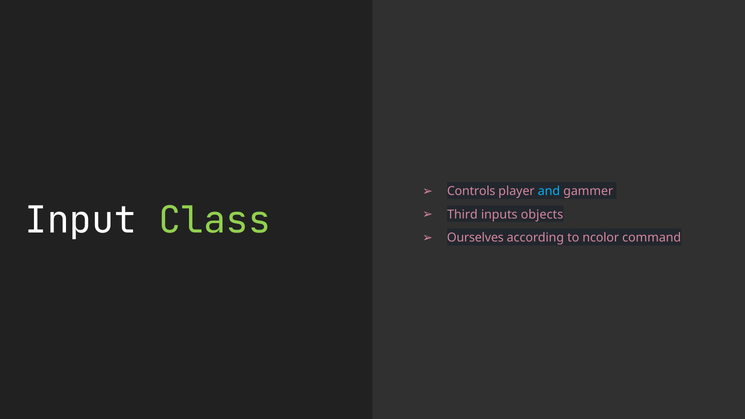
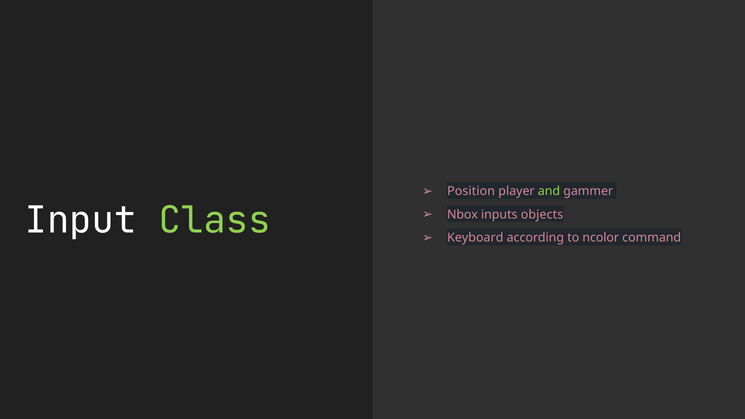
Controls: Controls -> Position (471, 191)
and colour: light blue -> light green (549, 191)
Third: Third -> Nbox (462, 215)
Ourselves: Ourselves -> Keyboard (475, 238)
